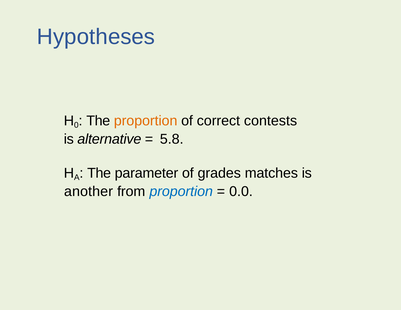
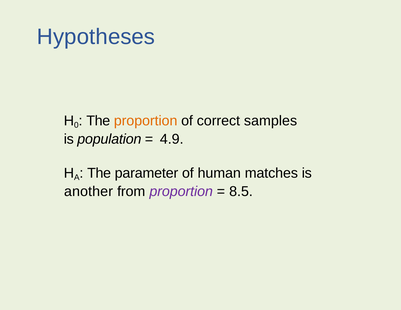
contests: contests -> samples (271, 121)
alternative: alternative -> population (109, 139)
5.8: 5.8 -> 4.9 (172, 139)
grades: grades -> human (219, 173)
proportion colour: blue -> purple (181, 191)
0.0: 0.0 -> 8.5 (241, 191)
